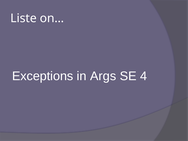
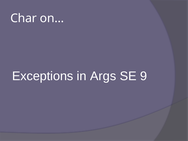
Liste: Liste -> Char (24, 18)
4: 4 -> 9 (144, 76)
